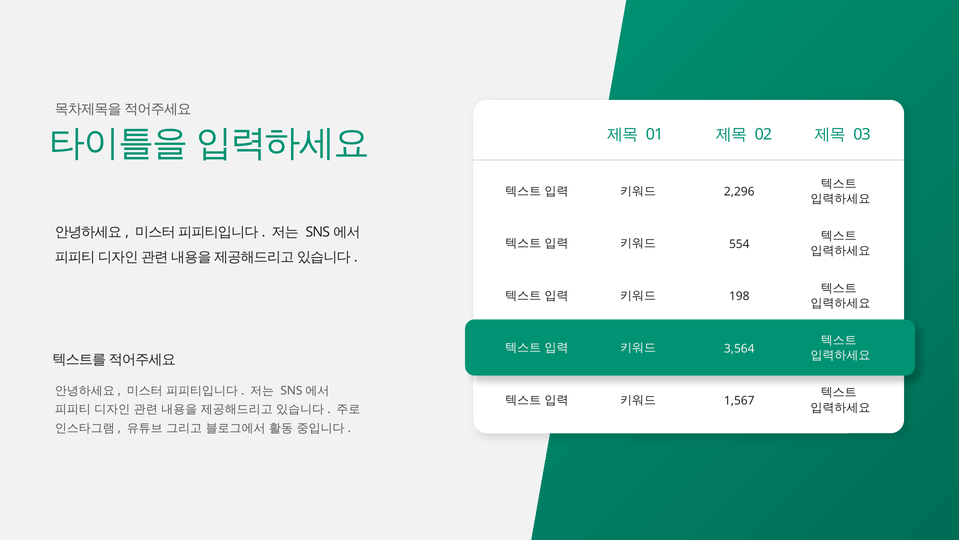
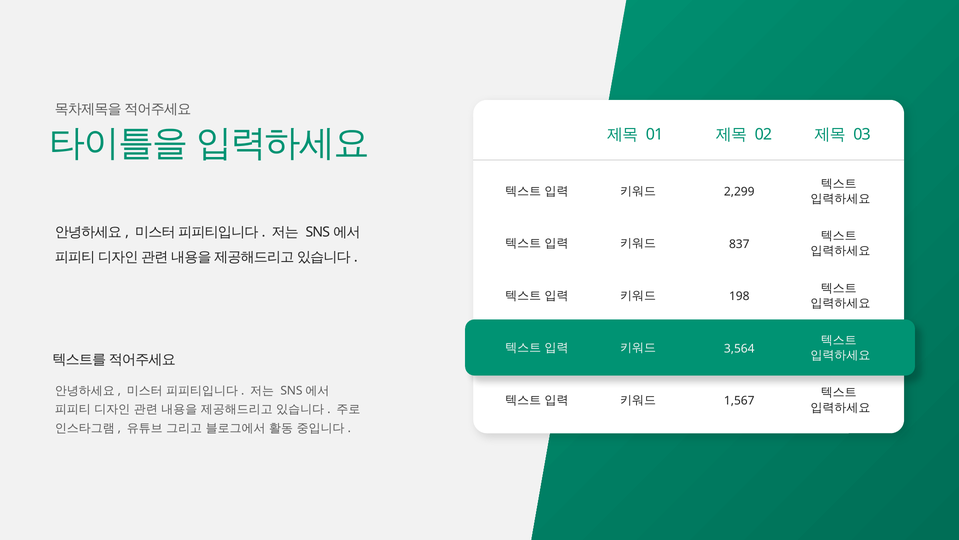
2,296: 2,296 -> 2,299 (739, 192)
554: 554 -> 837 (739, 244)
